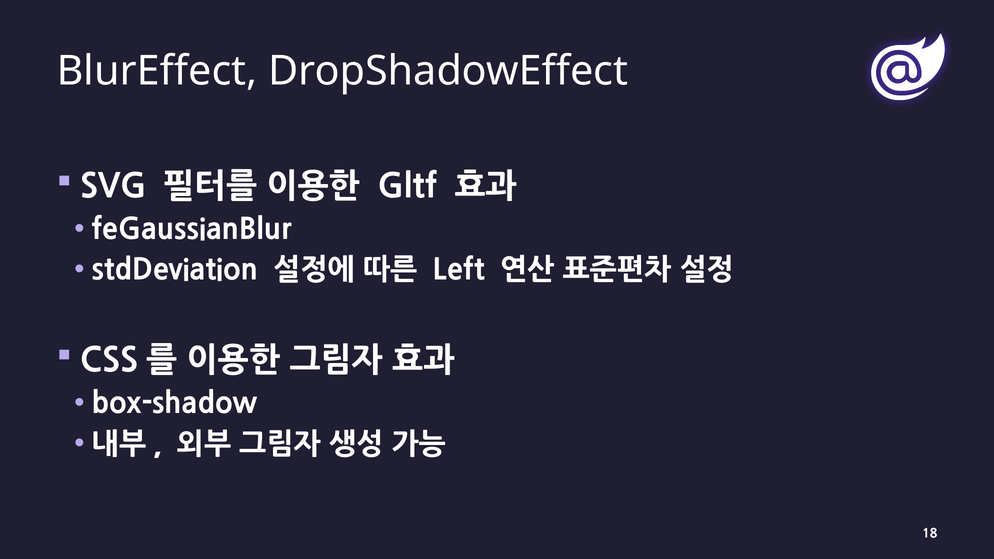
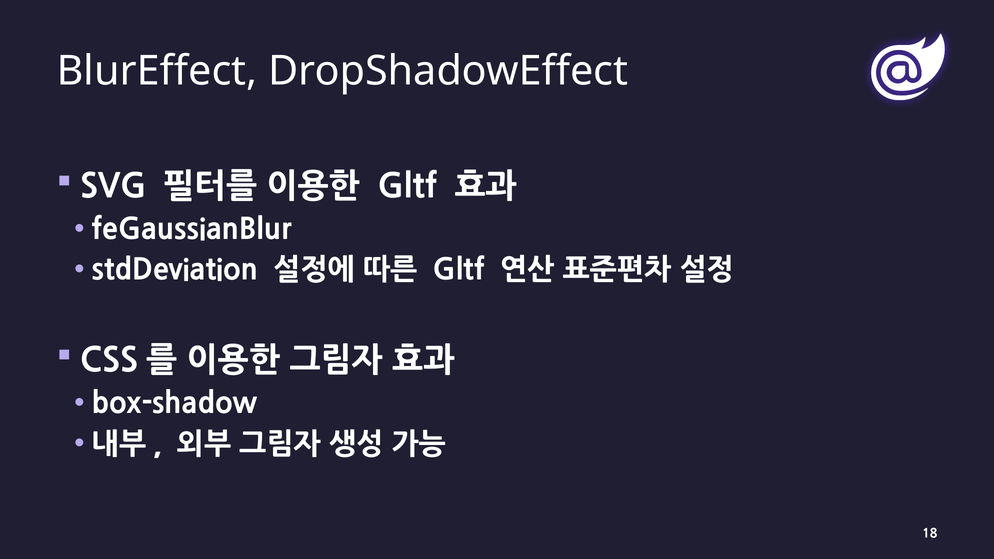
Left: Left -> Gltf (459, 270)
